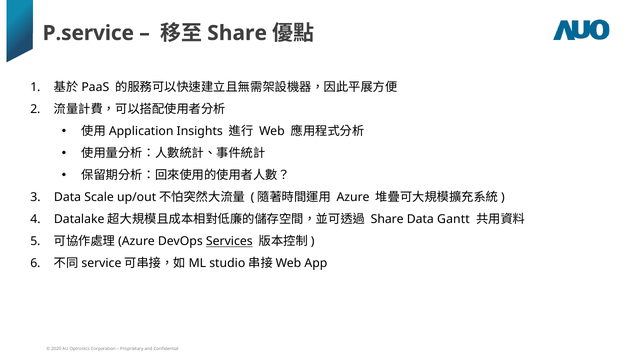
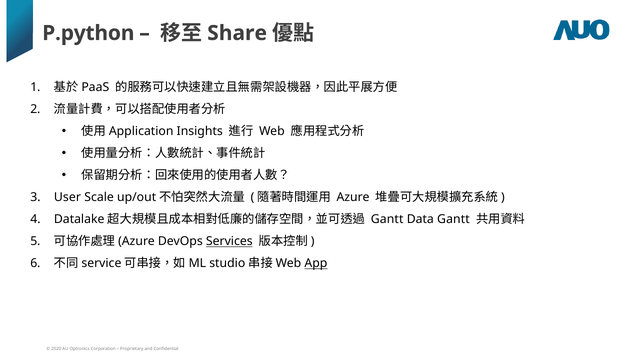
P.service: P.service -> P.python (88, 33)
Data: Data -> User (67, 197)
Share: Share -> Gantt (387, 219)
App underline: none -> present (316, 263)
